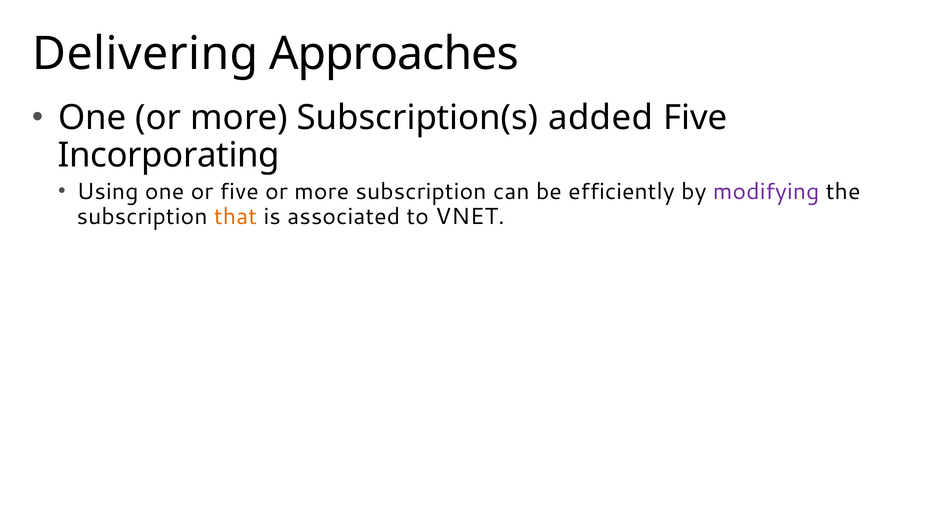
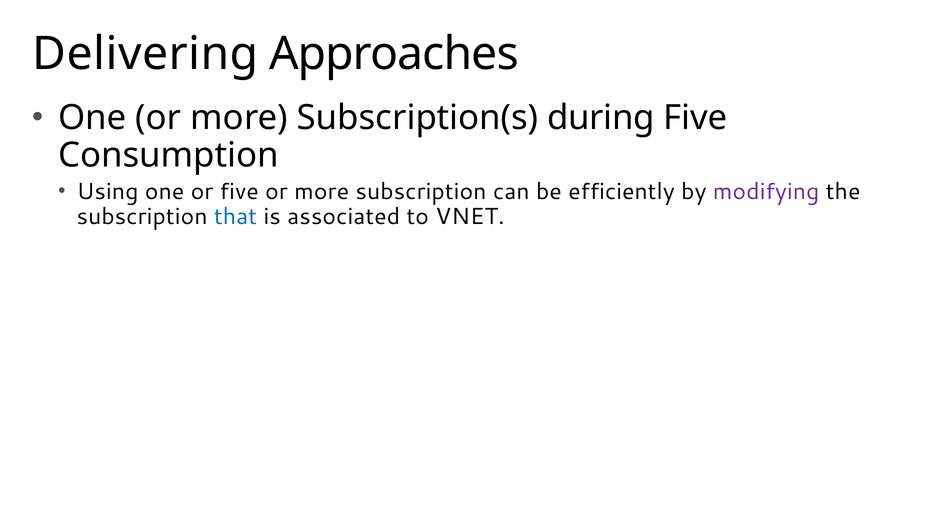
added: added -> during (601, 118)
Incorporating: Incorporating -> Consumption (169, 156)
that colour: orange -> blue (236, 217)
